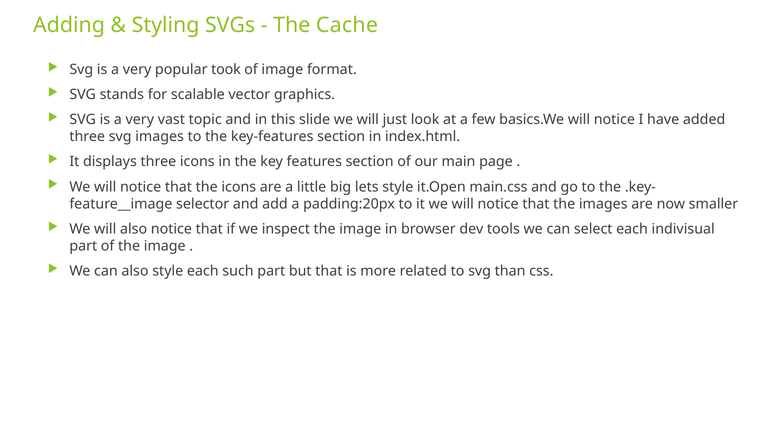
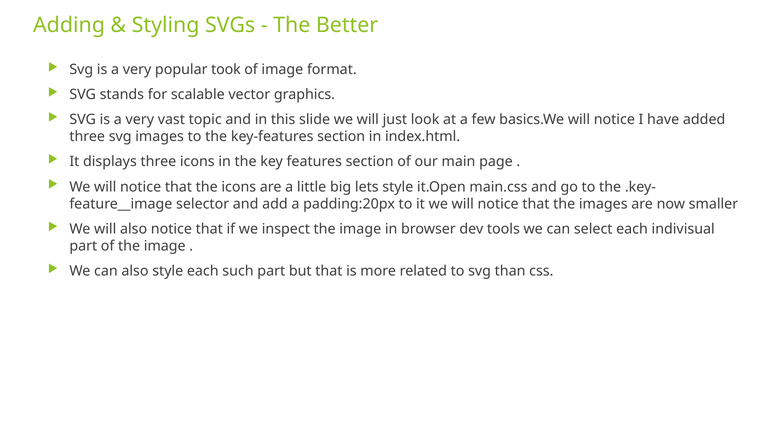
Cache: Cache -> Better (347, 25)
